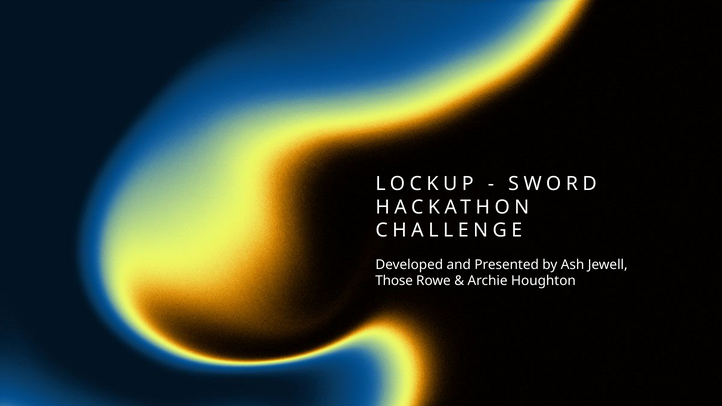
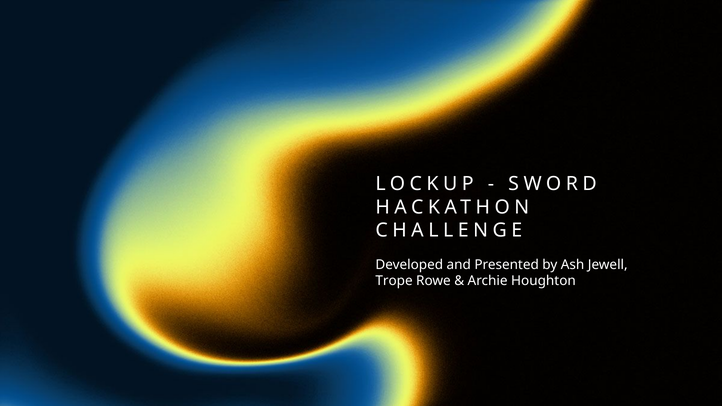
Those: Those -> Trope (394, 281)
